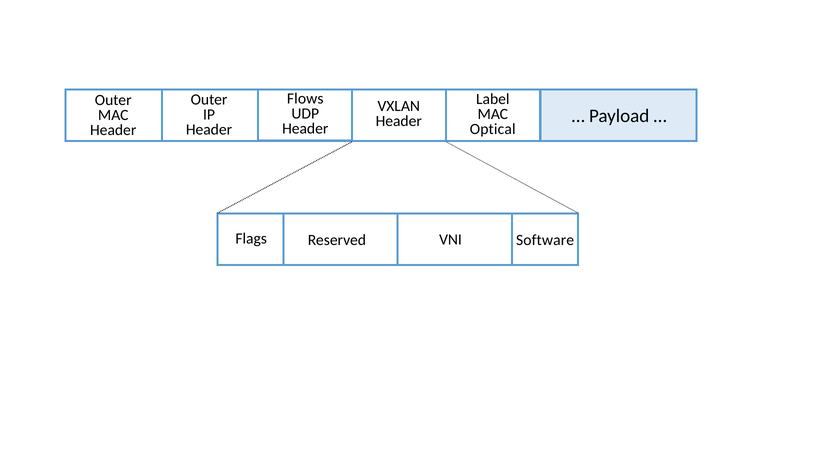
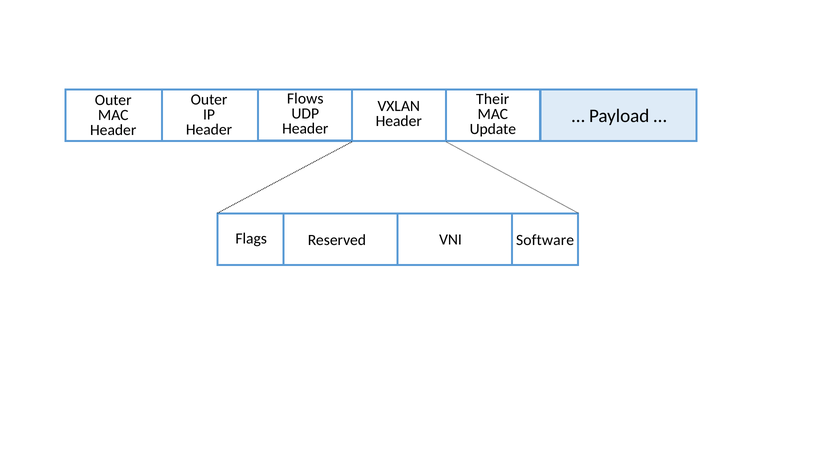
Label: Label -> Their (493, 99)
Optical: Optical -> Update (493, 129)
